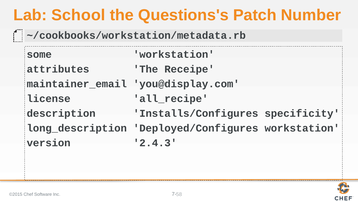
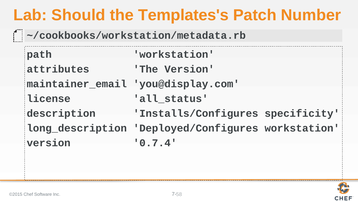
School: School -> Should (78, 15)
Questions's: Questions's -> Templates's (183, 15)
some: some -> path (39, 55)
The Receipe: Receipe -> Version (189, 69)
all_recipe: all_recipe -> all_status (171, 99)
2.4.3: 2.4.3 -> 0.7.4 (155, 143)
